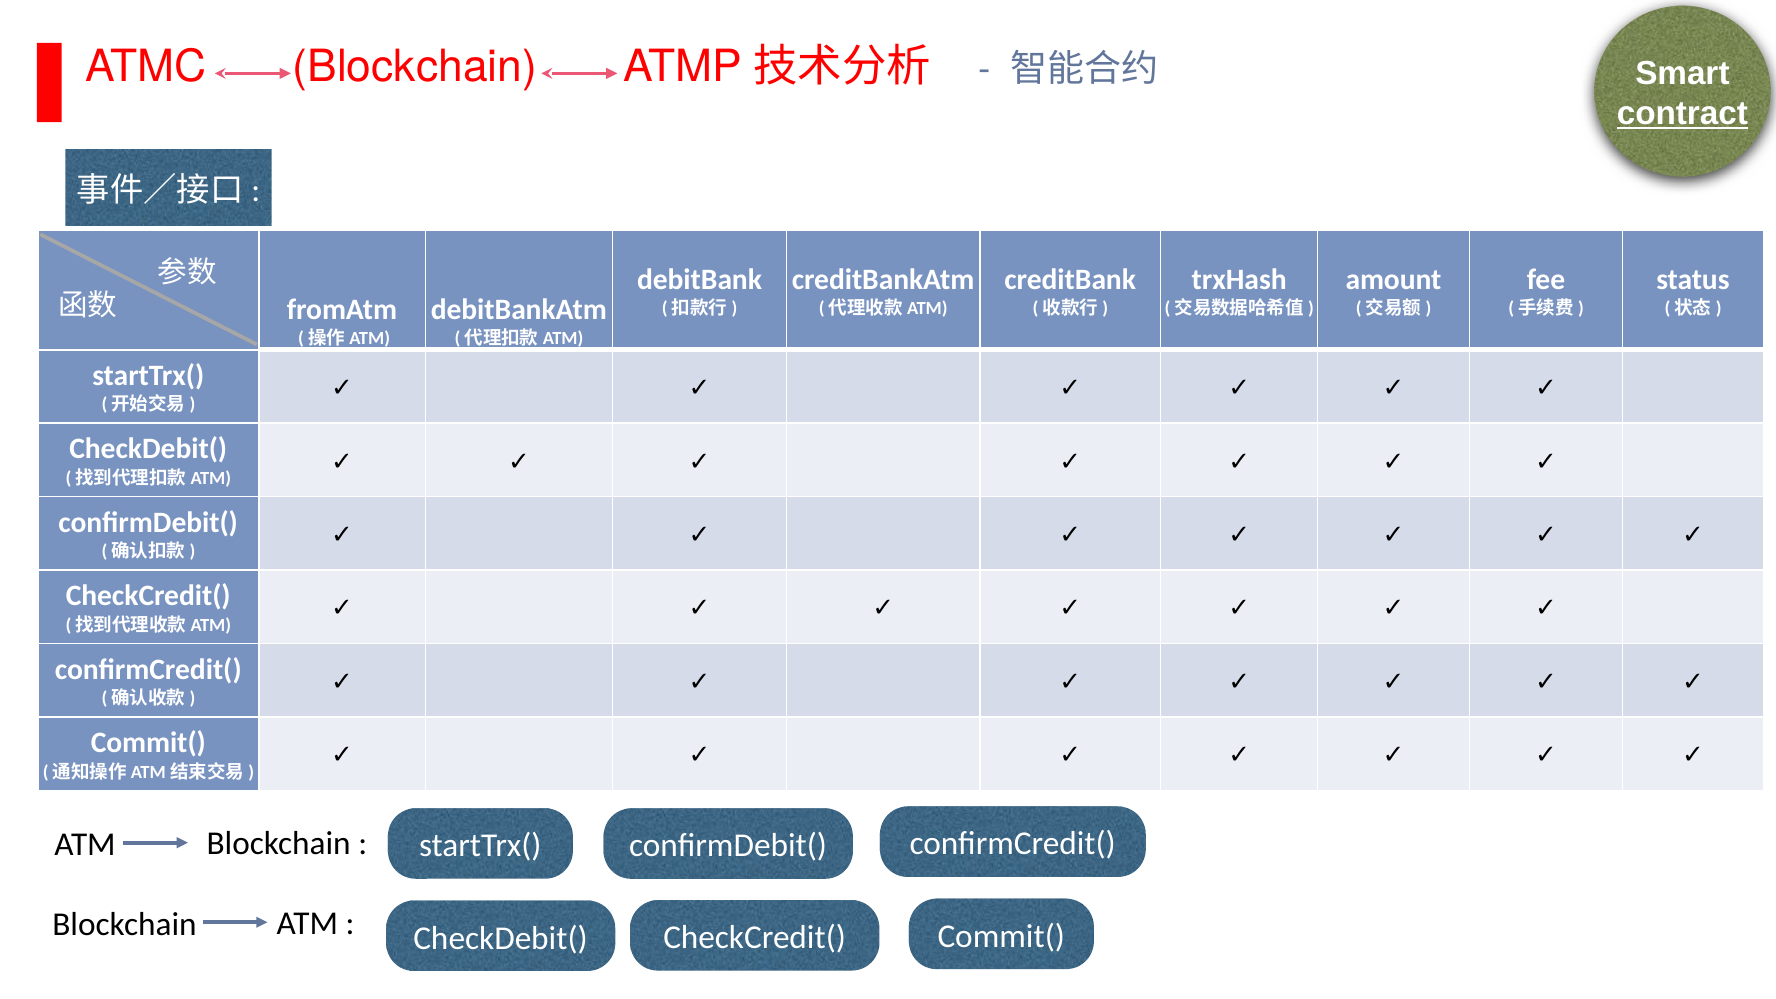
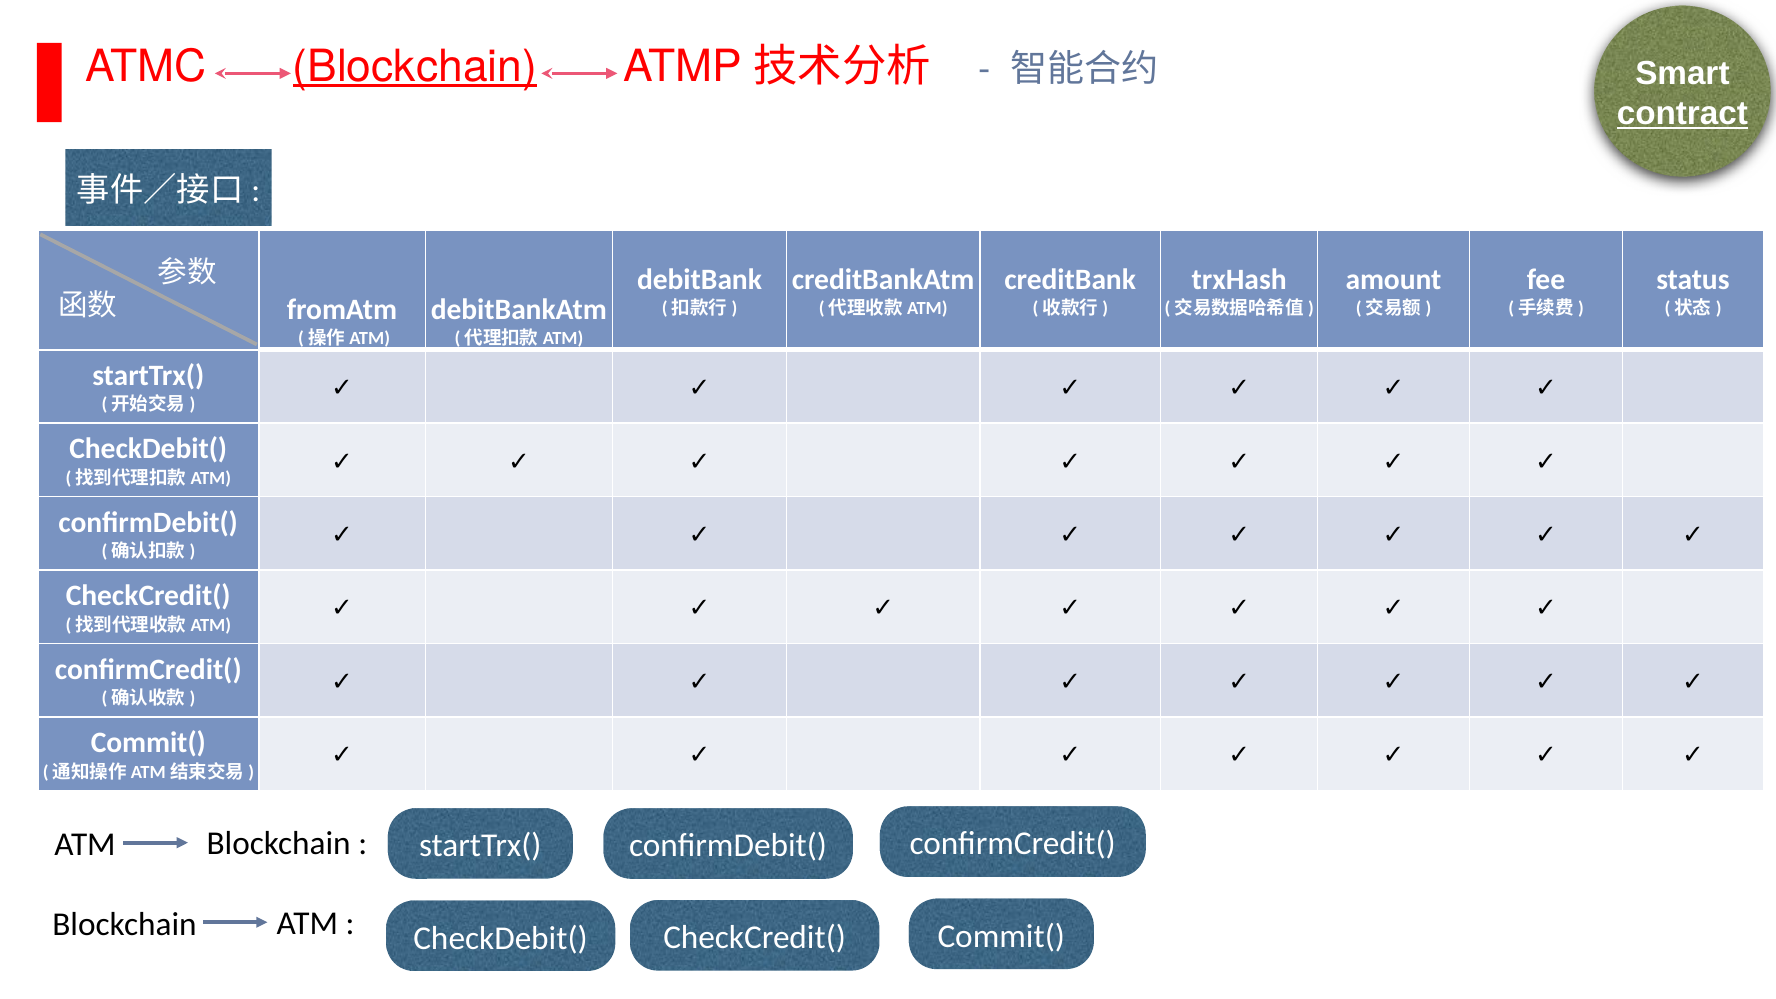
Blockchain underline: none -> present (415, 67)
